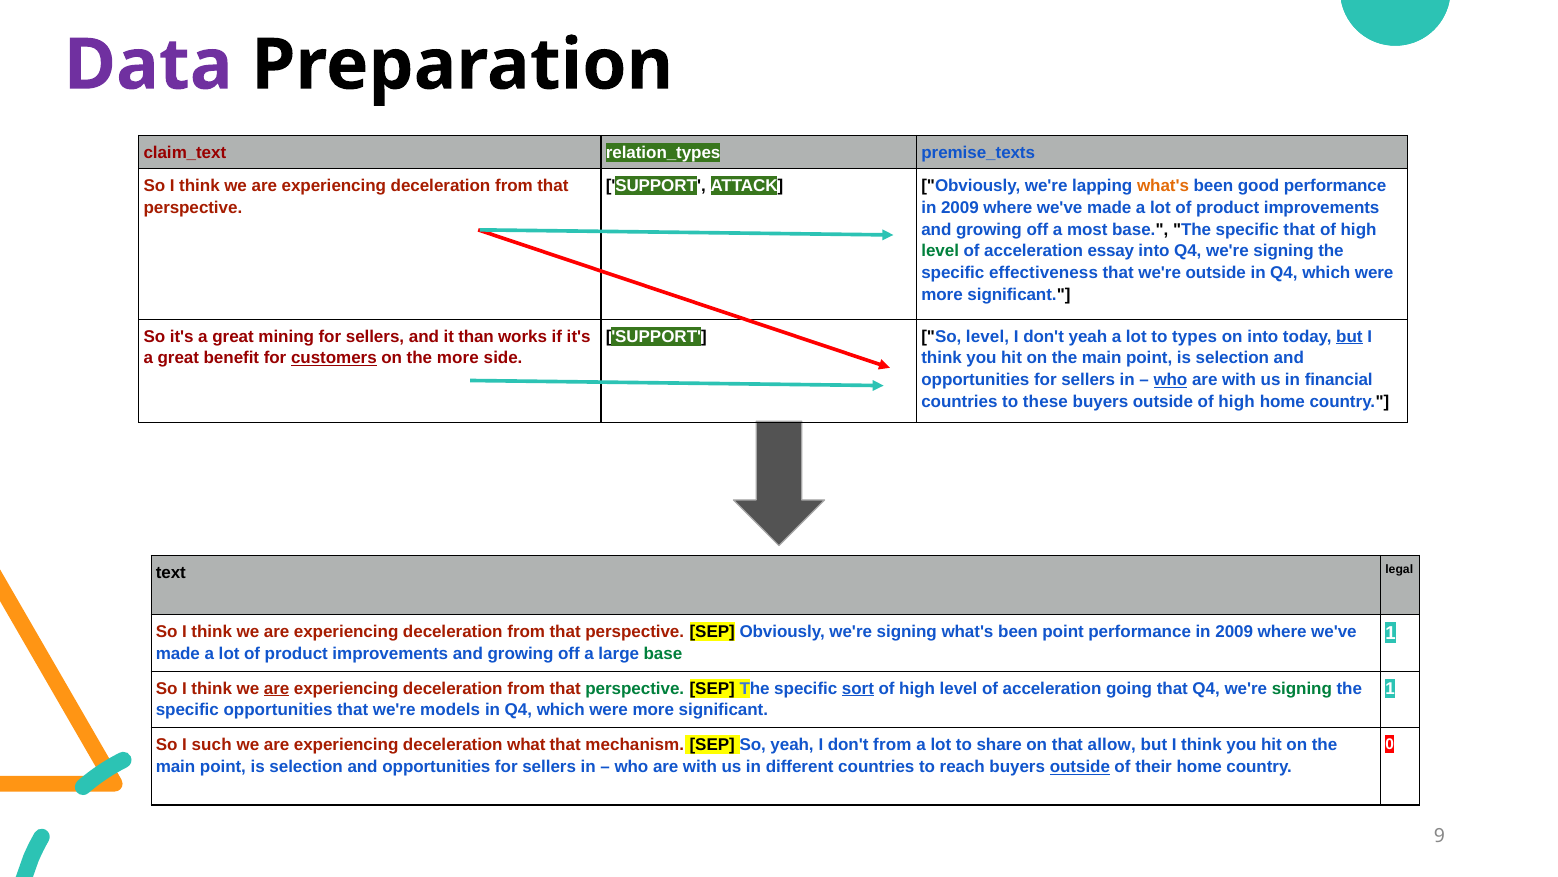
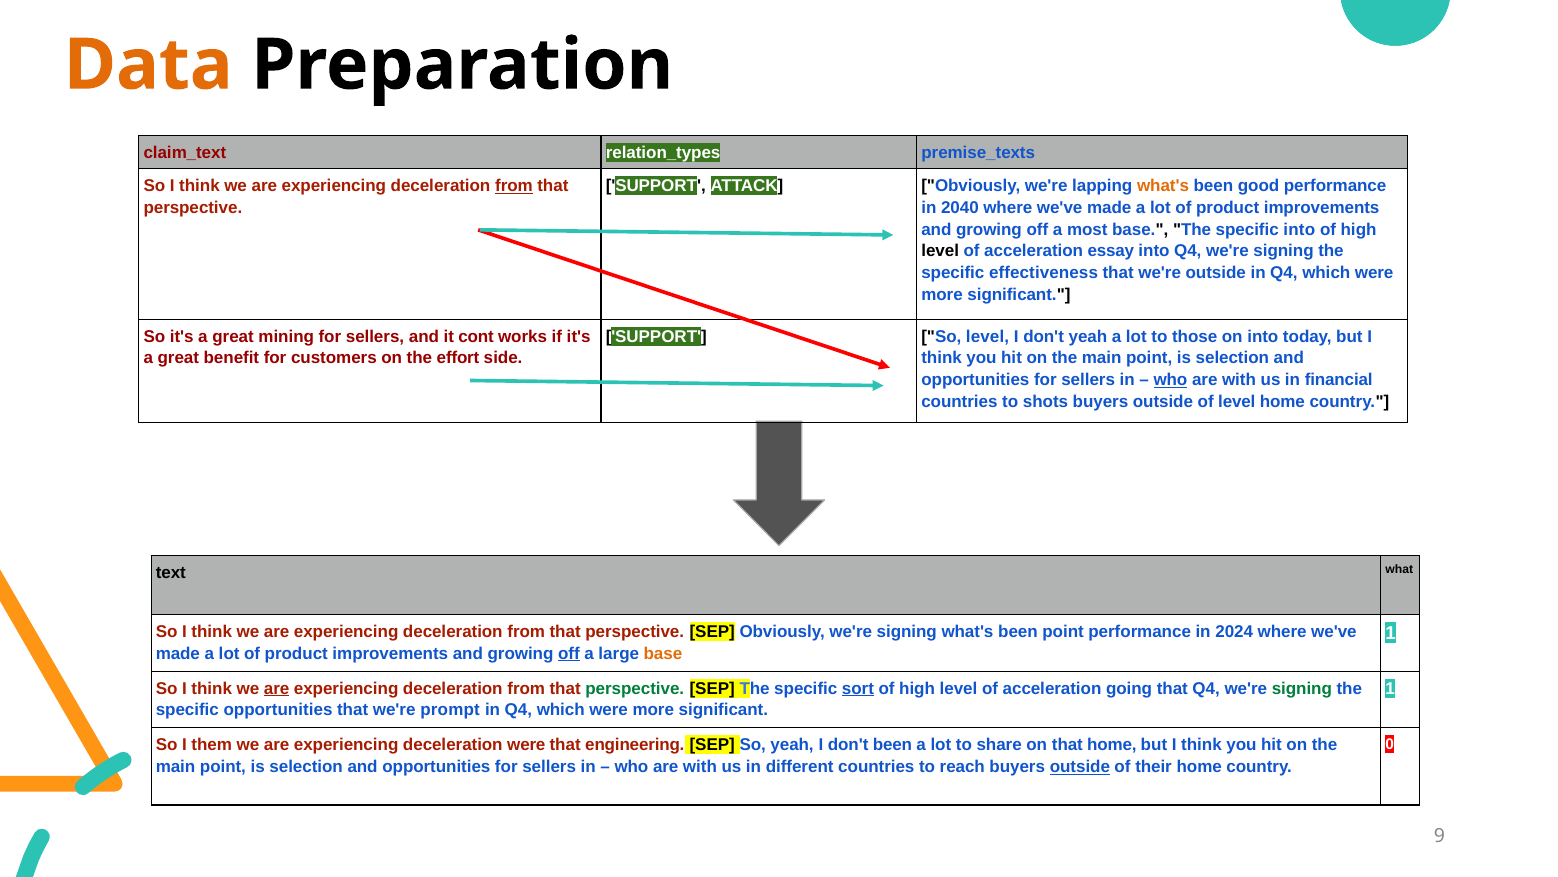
Data colour: purple -> orange (148, 65)
from underline: none -> present (514, 186)
2009: 2009 -> 2040 (960, 208)
specific that: that -> into (1299, 229)
level colour: green -> black (940, 251)
than: than -> cont (476, 336)
types: types -> those (1195, 336)
but underline: present -> none (1349, 336)
customers underline: present -> none (334, 358)
the more: more -> effort (458, 358)
these: these -> shots (1046, 402)
outside of high: high -> level (1237, 402)
legal: legal -> what (1399, 569)
2009: 2009 -> 2024 (1234, 631)
off underline: none -> present (569, 653)
base colour: green -> orange (663, 653)
models: models -> prompt (450, 710)
such: such -> them (212, 745)
deceleration what: what -> were (526, 745)
mechanism: mechanism -> engineering (635, 745)
don't from: from -> been (893, 745)
that allow: allow -> home (1112, 745)
